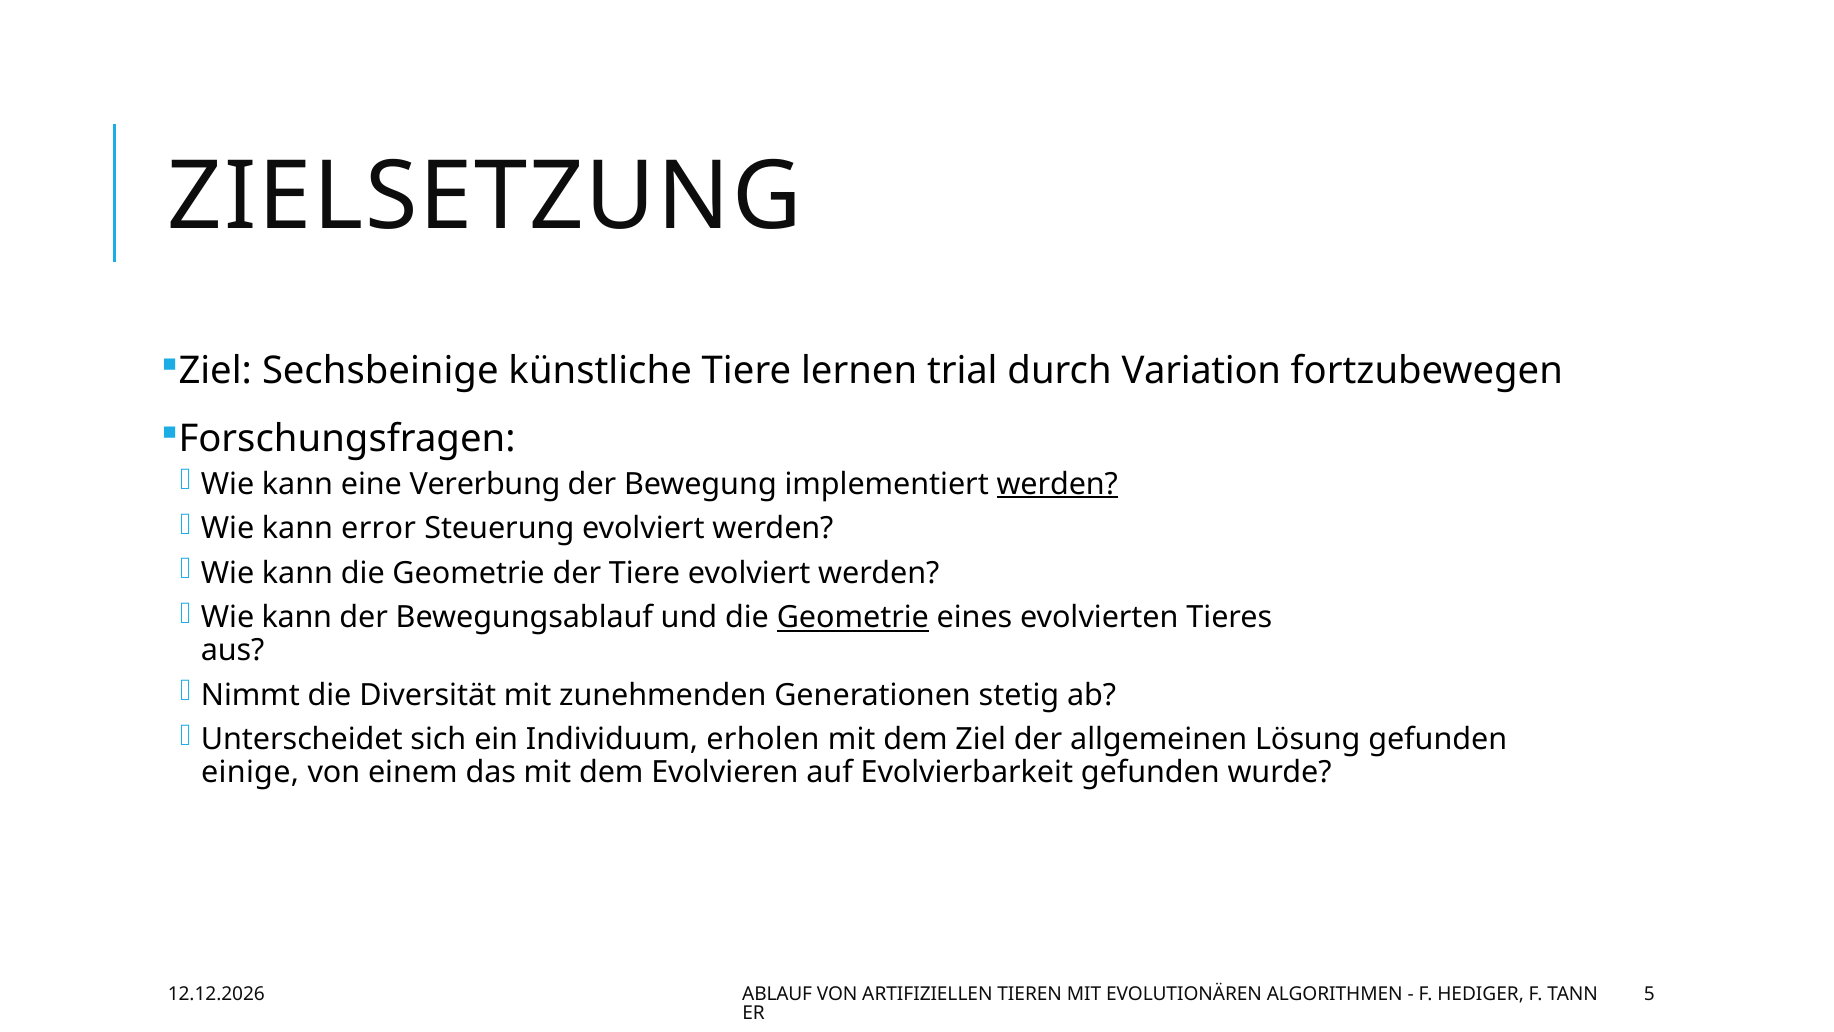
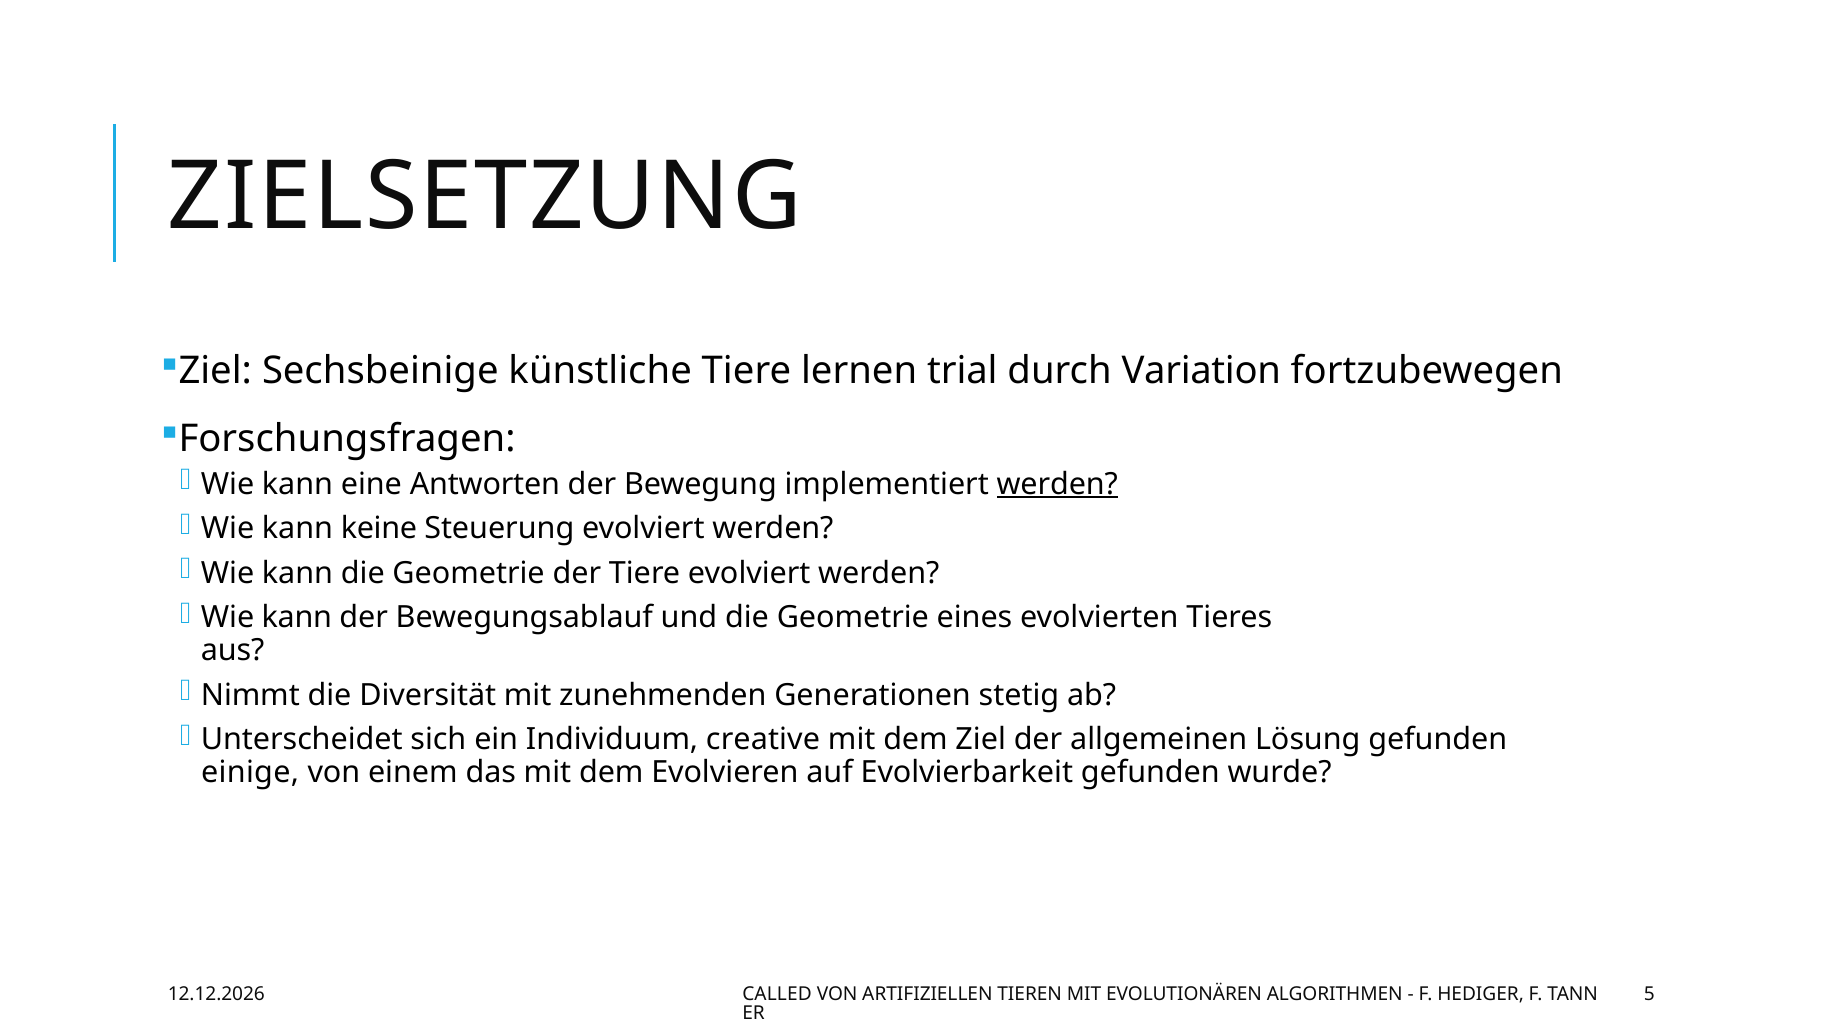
Vererbung: Vererbung -> Antworten (485, 484)
error: error -> keine (379, 528)
Geometrie underline: present -> none (853, 617)
erholen: erholen -> creative (763, 739)
ABLAUF: ABLAUF -> CALLED (777, 994)
